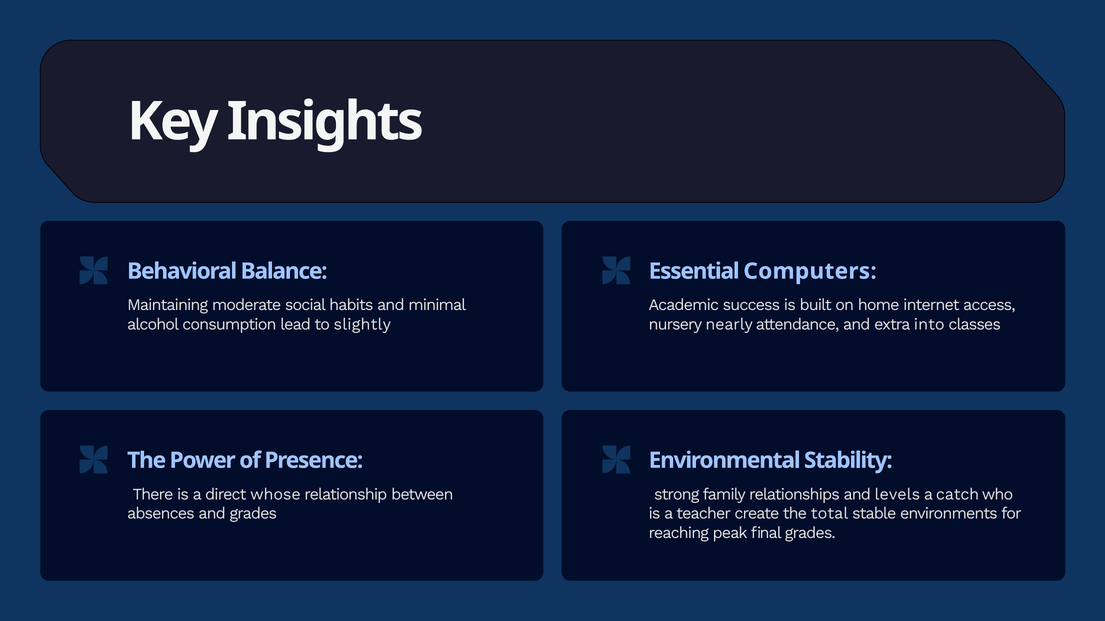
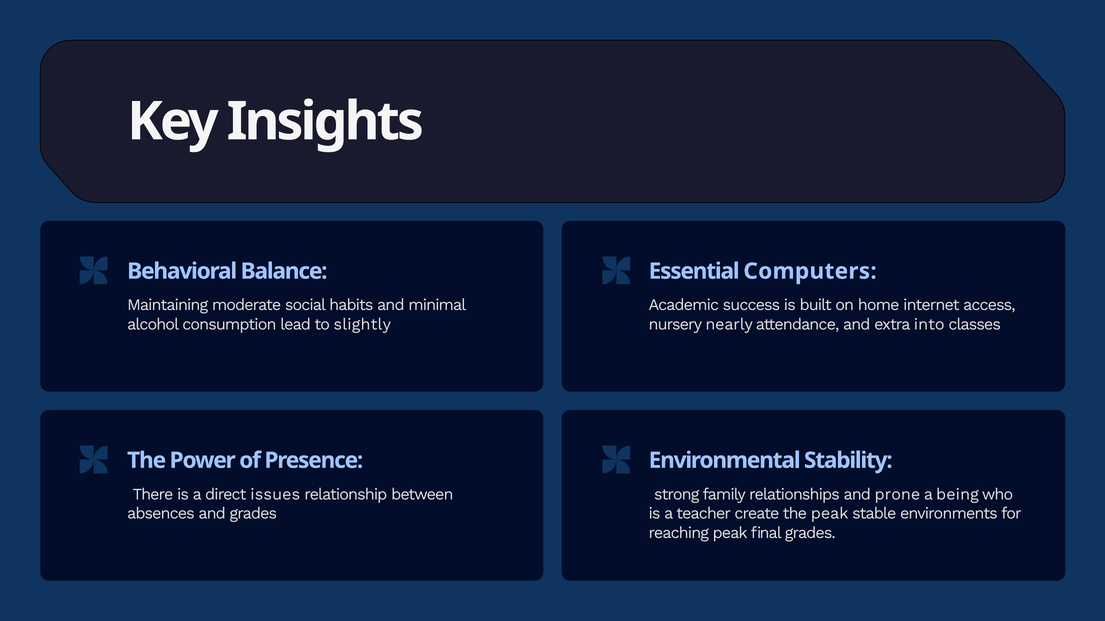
whose: whose -> issues (275, 495)
levels: levels -> prone (897, 495)
catch: catch -> being (957, 495)
the total: total -> peak (830, 514)
